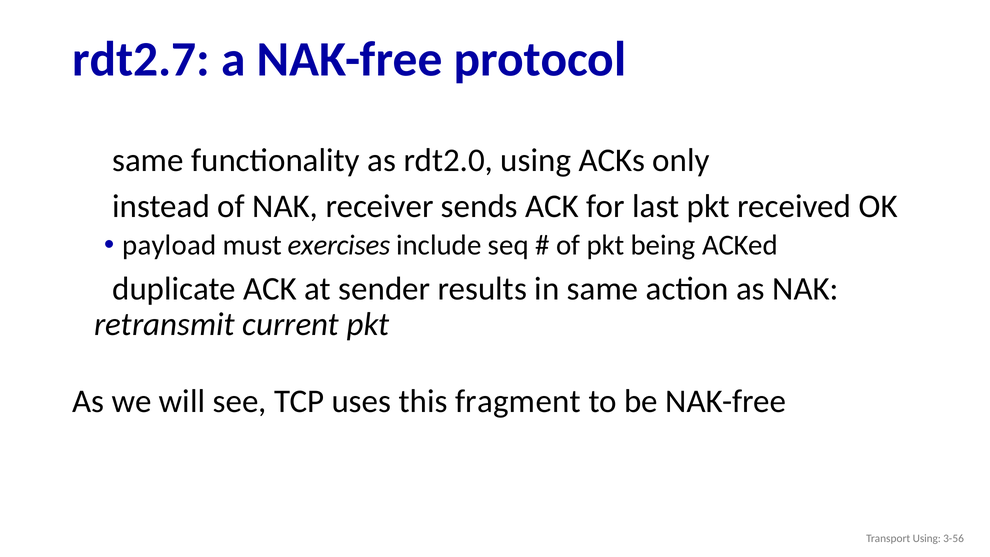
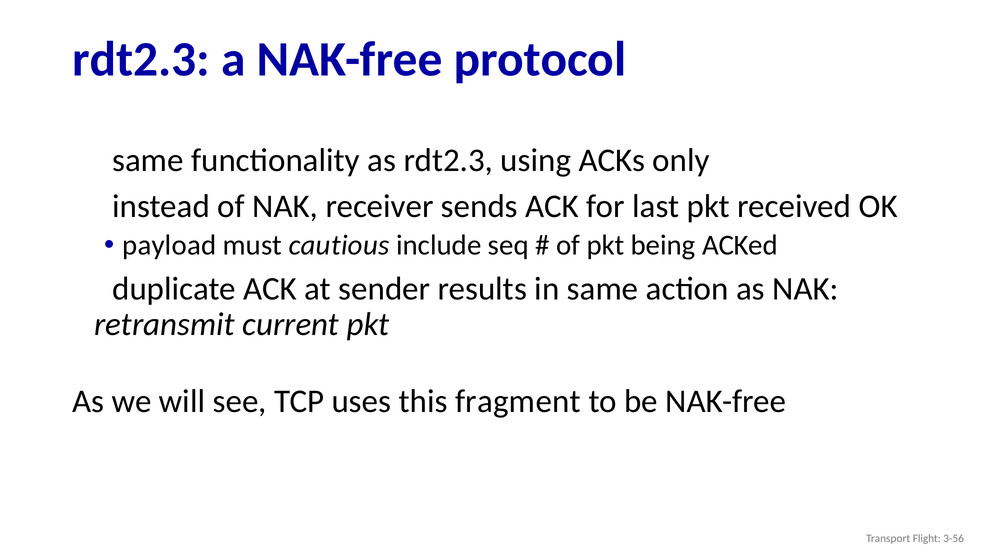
rdt2.7: rdt2.7 -> rdt2.3 (141, 59)
as rdt2.0: rdt2.0 -> rdt2.3 (448, 161)
exercises: exercises -> cautious (339, 245)
Transport Using: Using -> Flight (927, 539)
